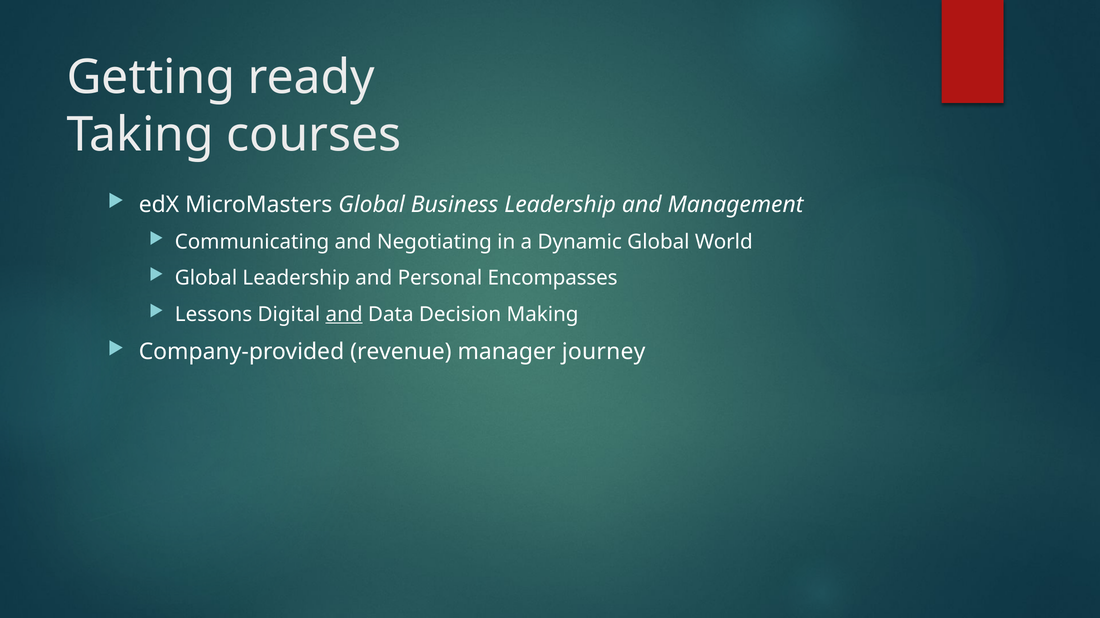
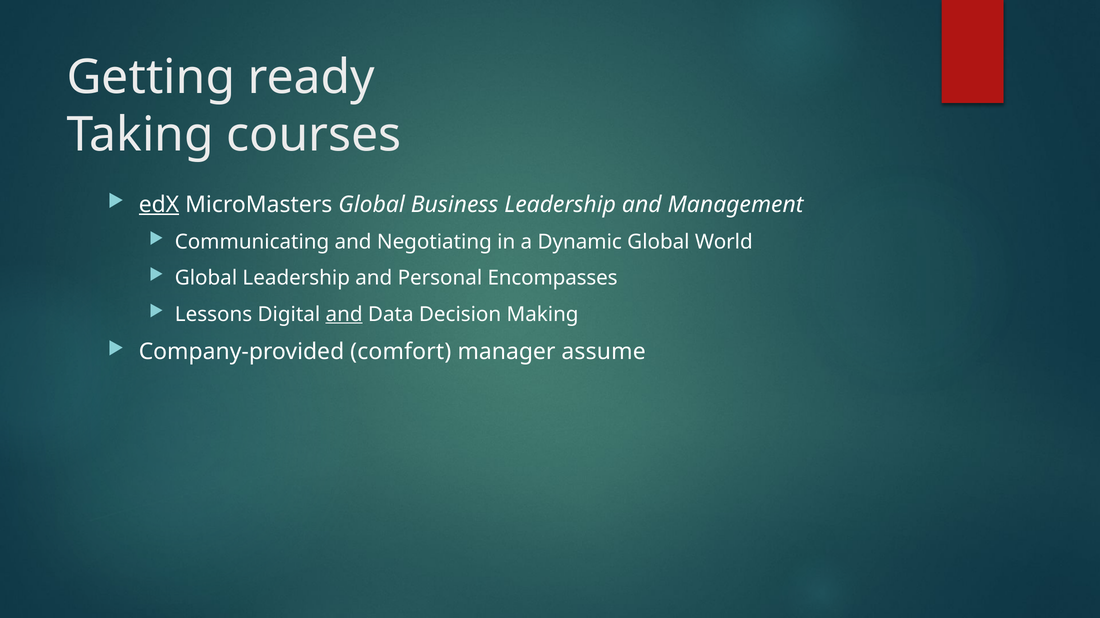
edX underline: none -> present (159, 205)
revenue: revenue -> comfort (401, 352)
journey: journey -> assume (604, 352)
